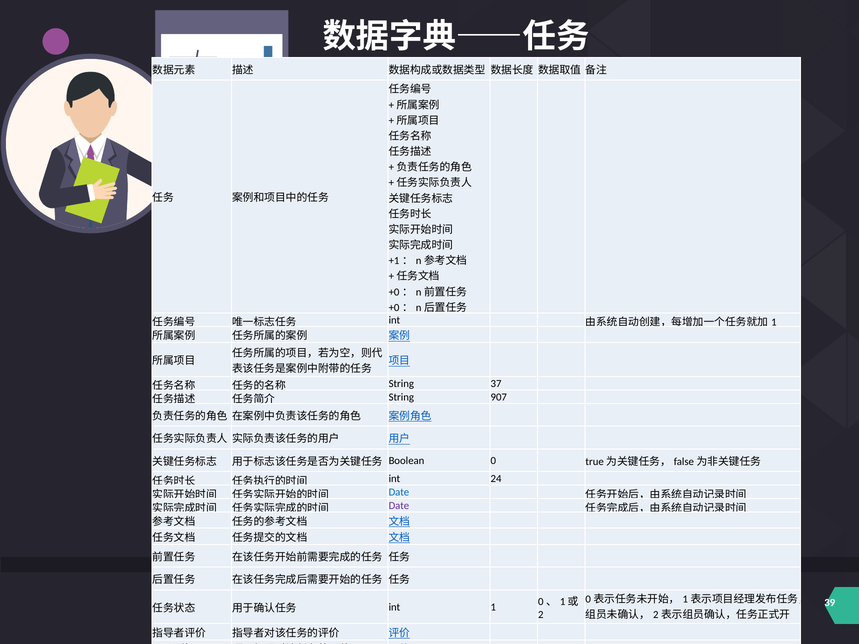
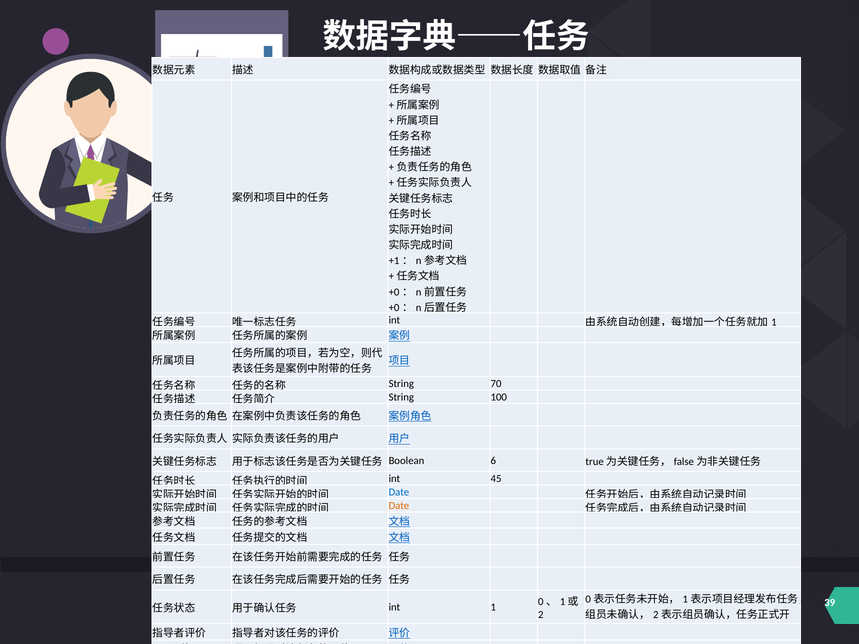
37: 37 -> 70 (496, 384)
907: 907 -> 100 (499, 397)
0: 0 -> 6 (493, 461)
24: 24 -> 45 (496, 479)
Date colour: purple -> orange (399, 506)
